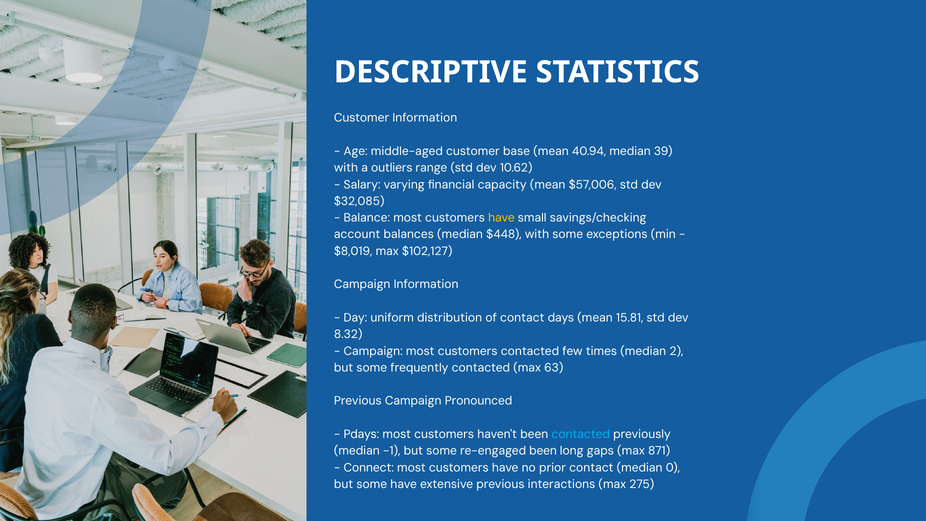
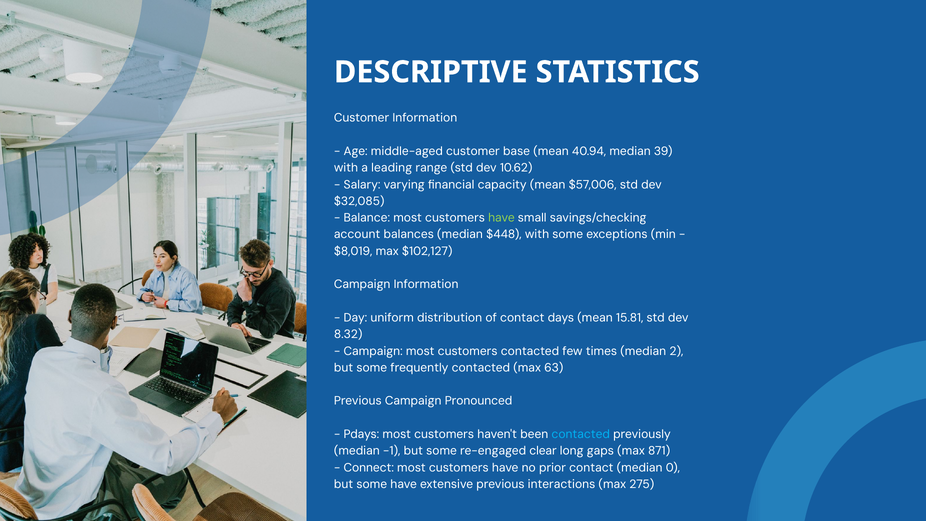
outliers: outliers -> leading (392, 168)
have colour: yellow -> light green (501, 218)
re-engaged been: been -> clear (543, 451)
